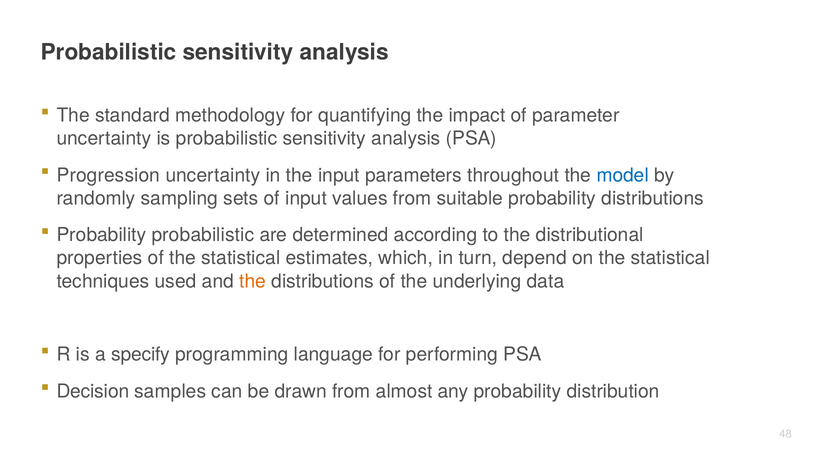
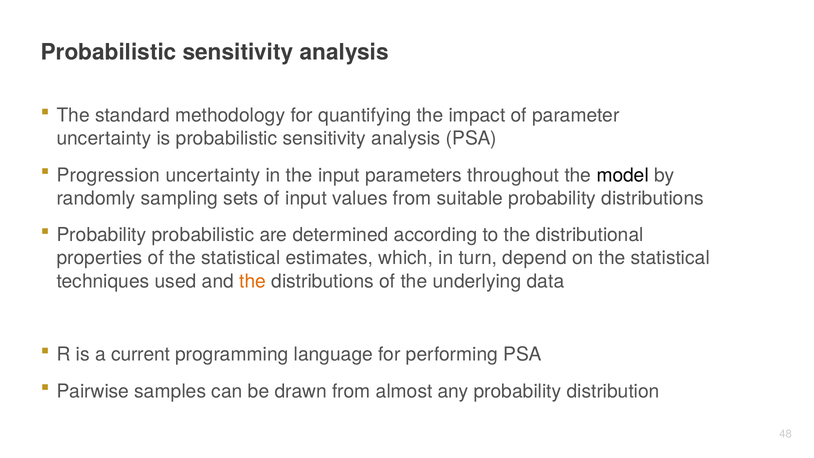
model colour: blue -> black (623, 175)
specify: specify -> current (141, 354)
Decision: Decision -> Pairwise (93, 391)
